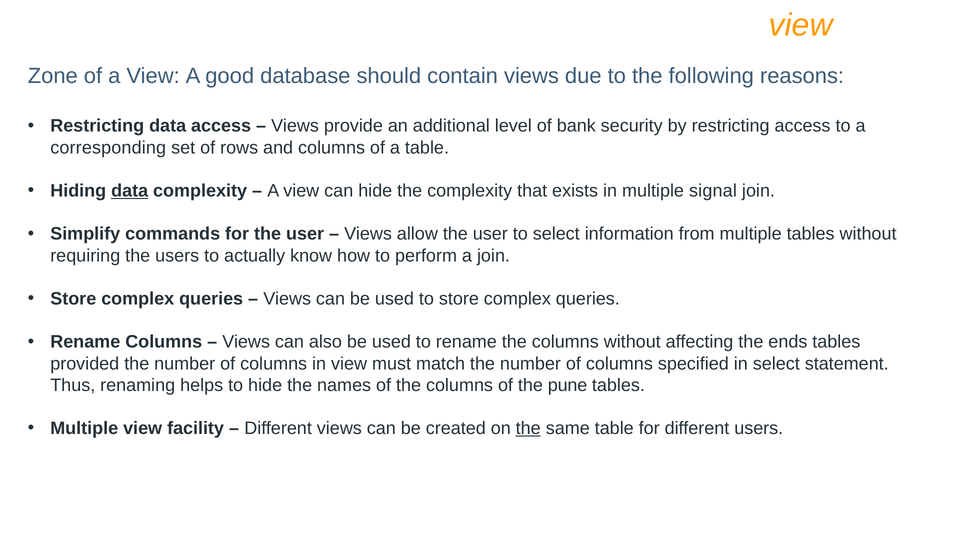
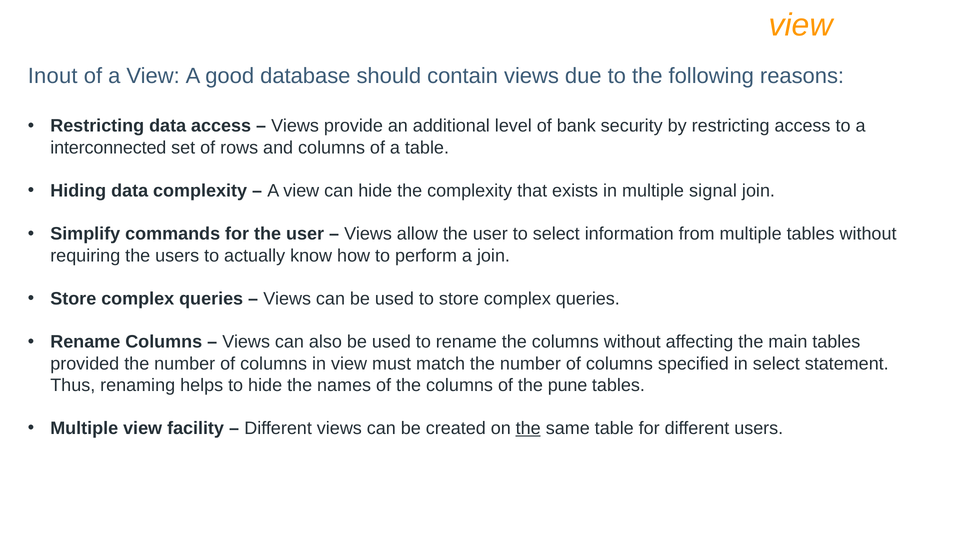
Zone: Zone -> Inout (53, 76)
corresponding: corresponding -> interconnected (108, 148)
data underline: present -> none (130, 191)
ends: ends -> main (788, 342)
